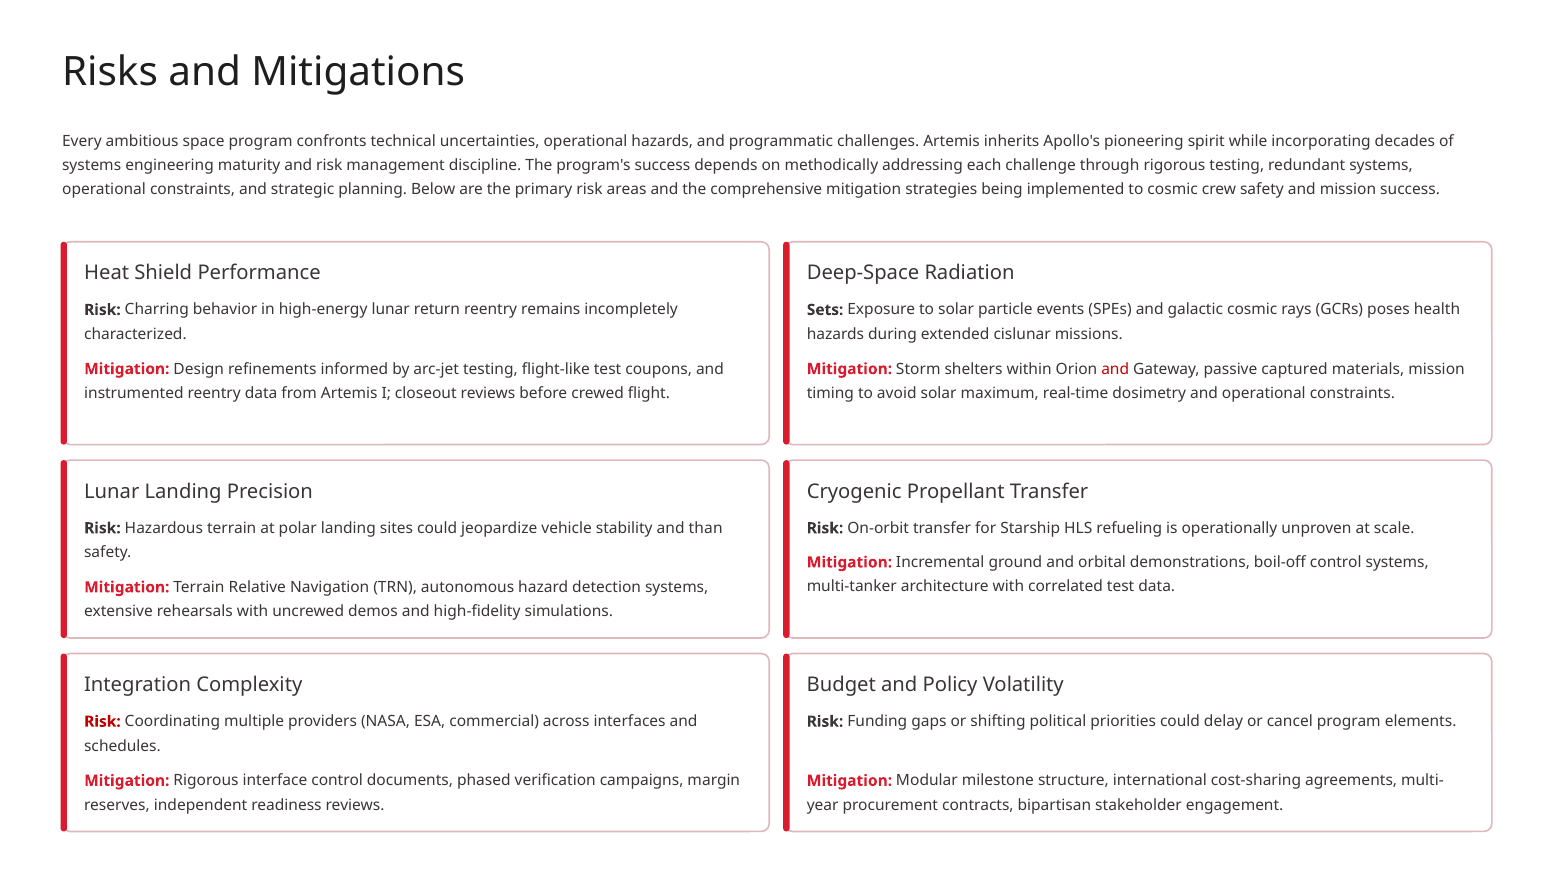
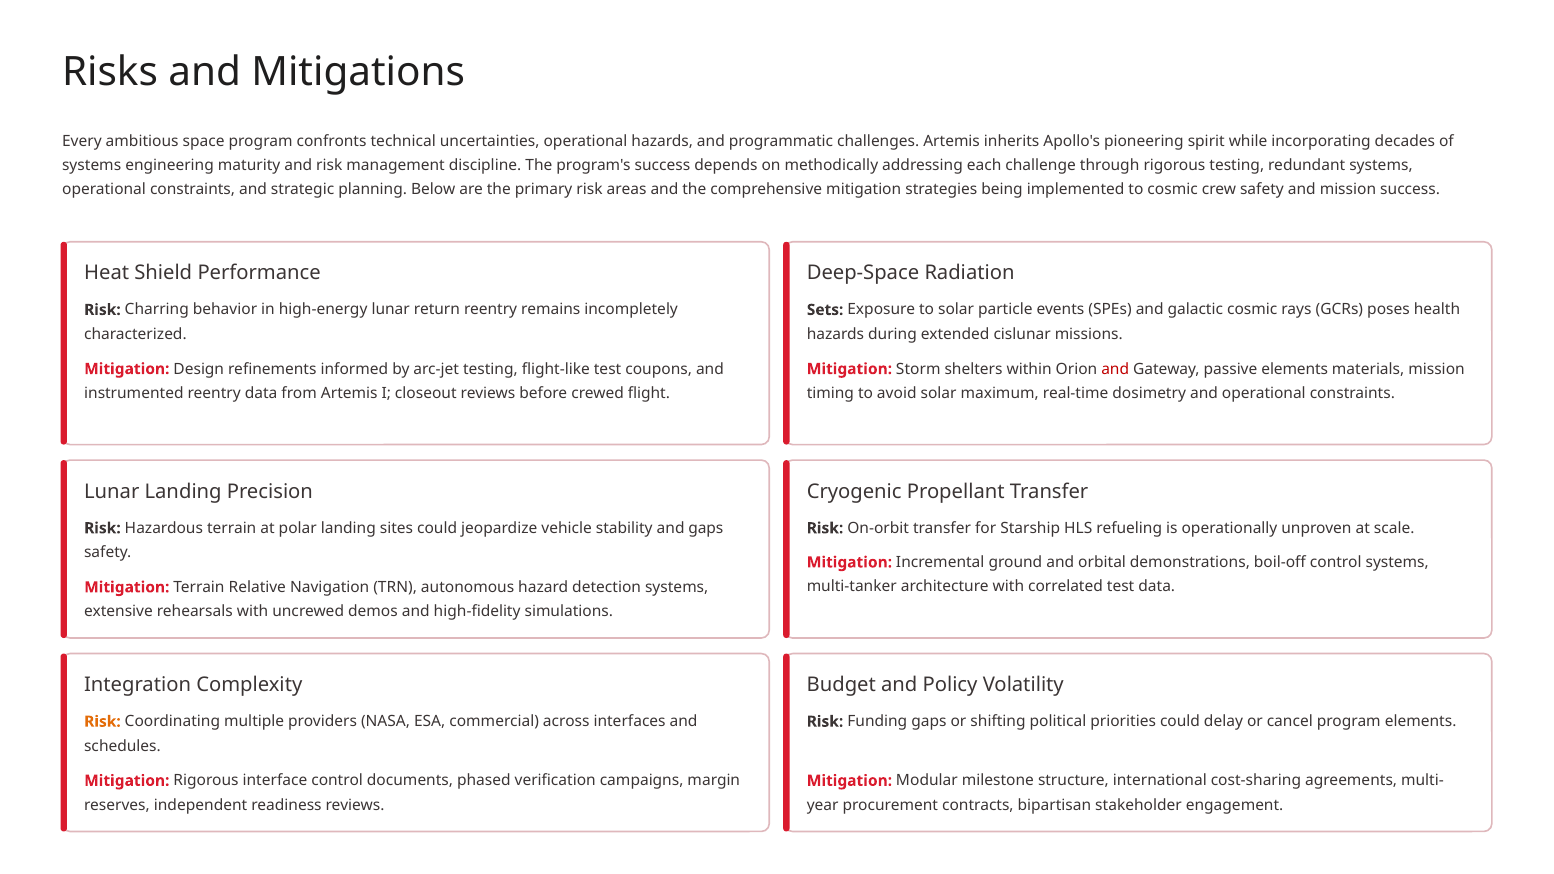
passive captured: captured -> elements (1295, 369)
and than: than -> gaps (706, 528)
Risk colour: red -> orange (102, 722)
